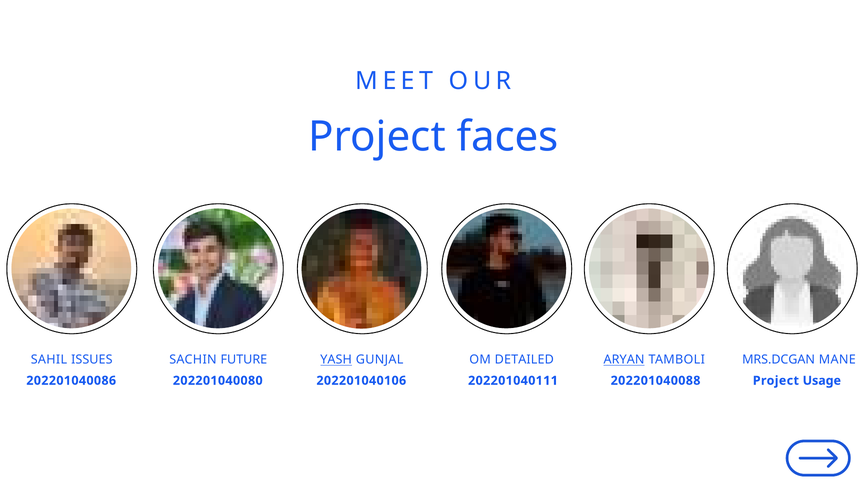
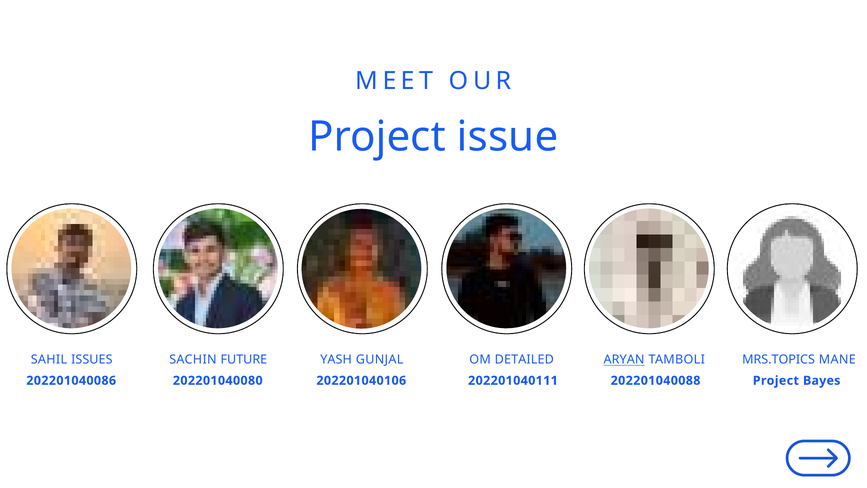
faces: faces -> issue (508, 137)
YASH underline: present -> none (336, 360)
MRS.DCGAN: MRS.DCGAN -> MRS.TOPICS (779, 360)
Usage: Usage -> Bayes (822, 380)
